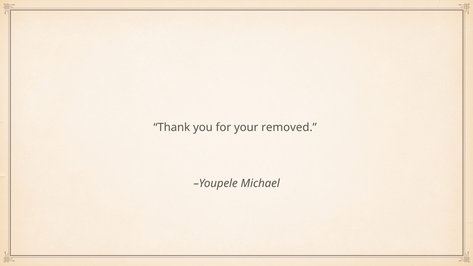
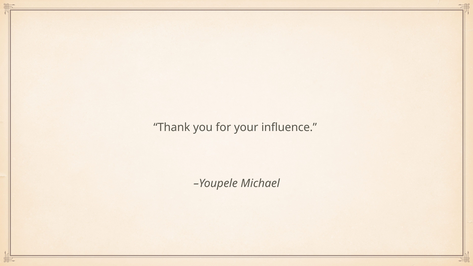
removed: removed -> influence (289, 127)
